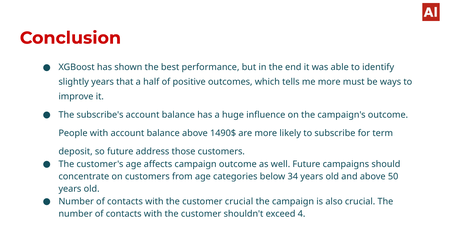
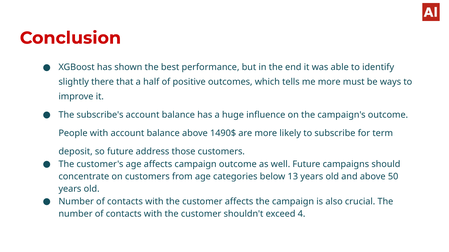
slightly years: years -> there (103, 82)
34: 34 -> 13 (293, 177)
customer crucial: crucial -> affects (239, 202)
